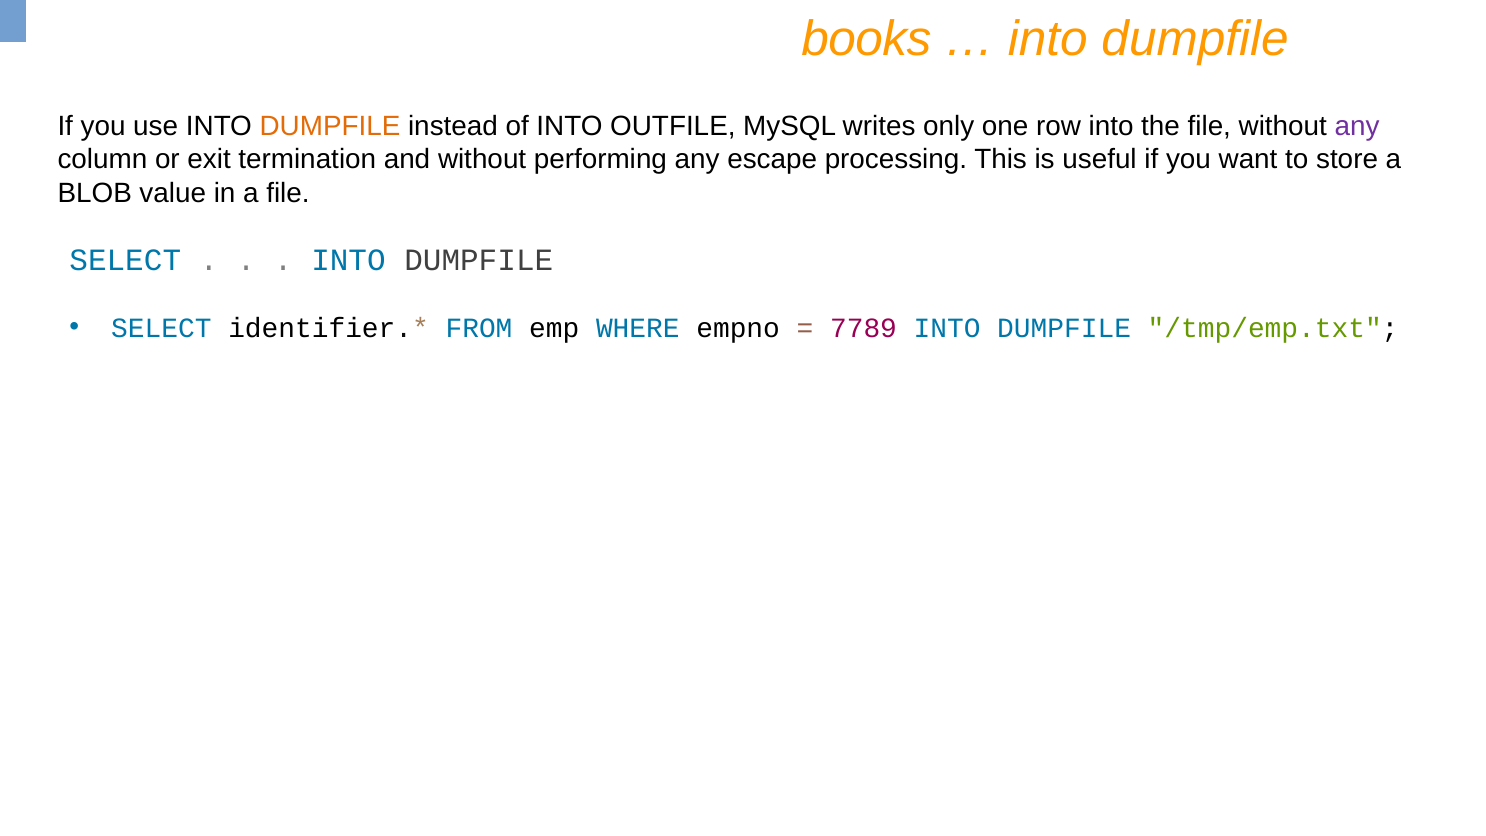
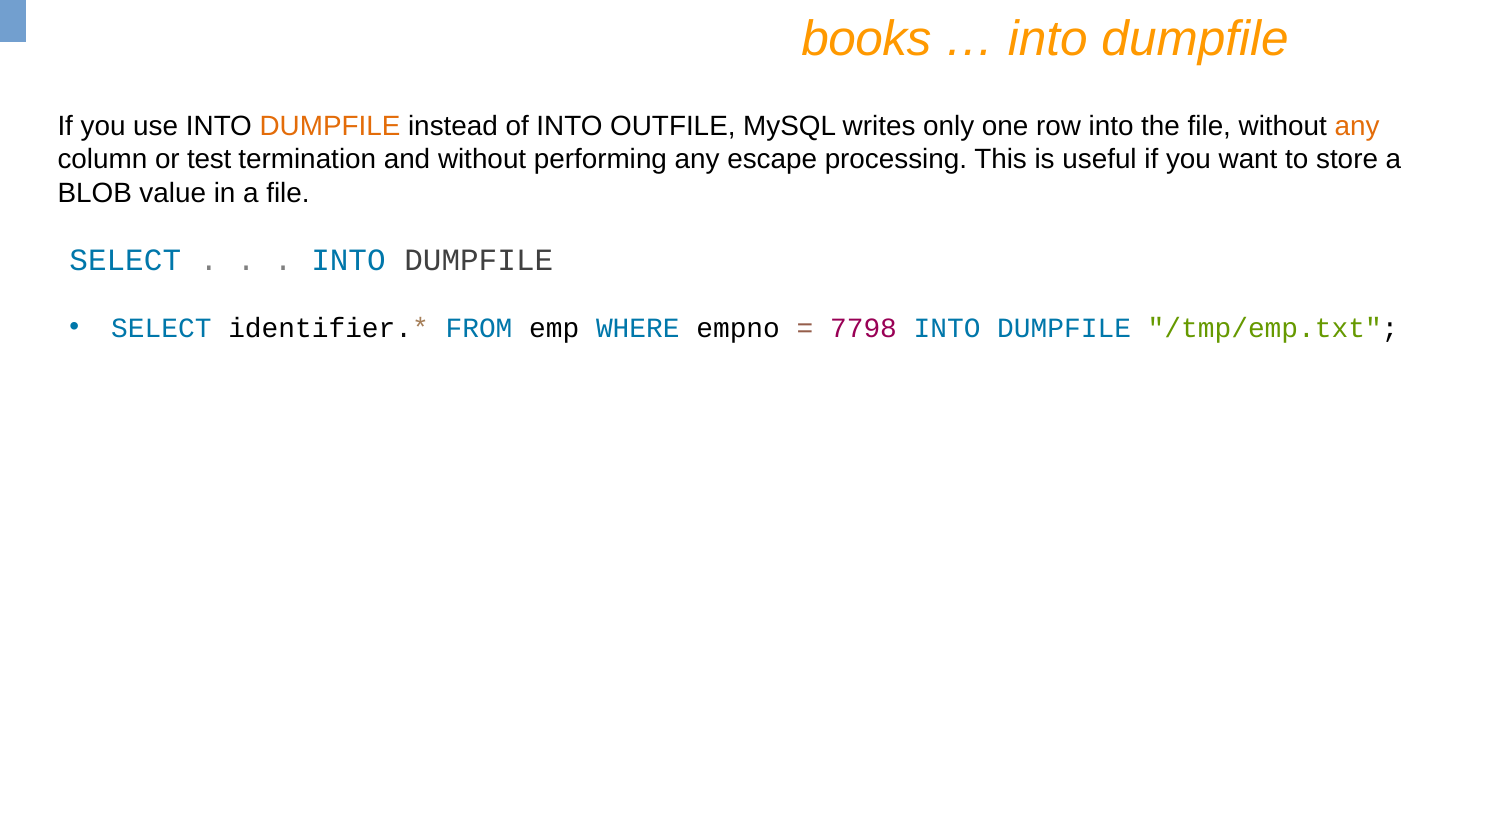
any colour: purple -> orange (1357, 126)
exit: exit -> test (209, 160)
7789: 7789 -> 7798 (864, 328)
